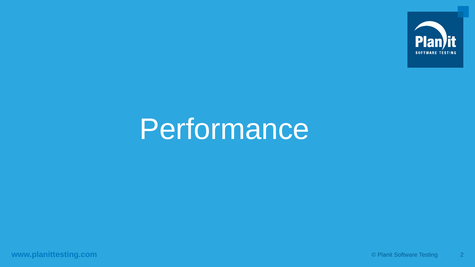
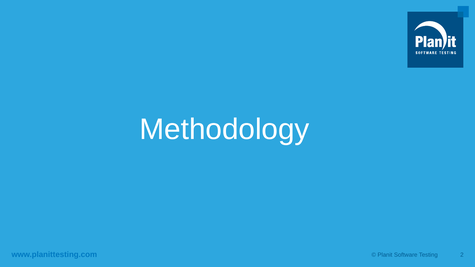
Performance: Performance -> Methodology (225, 130)
